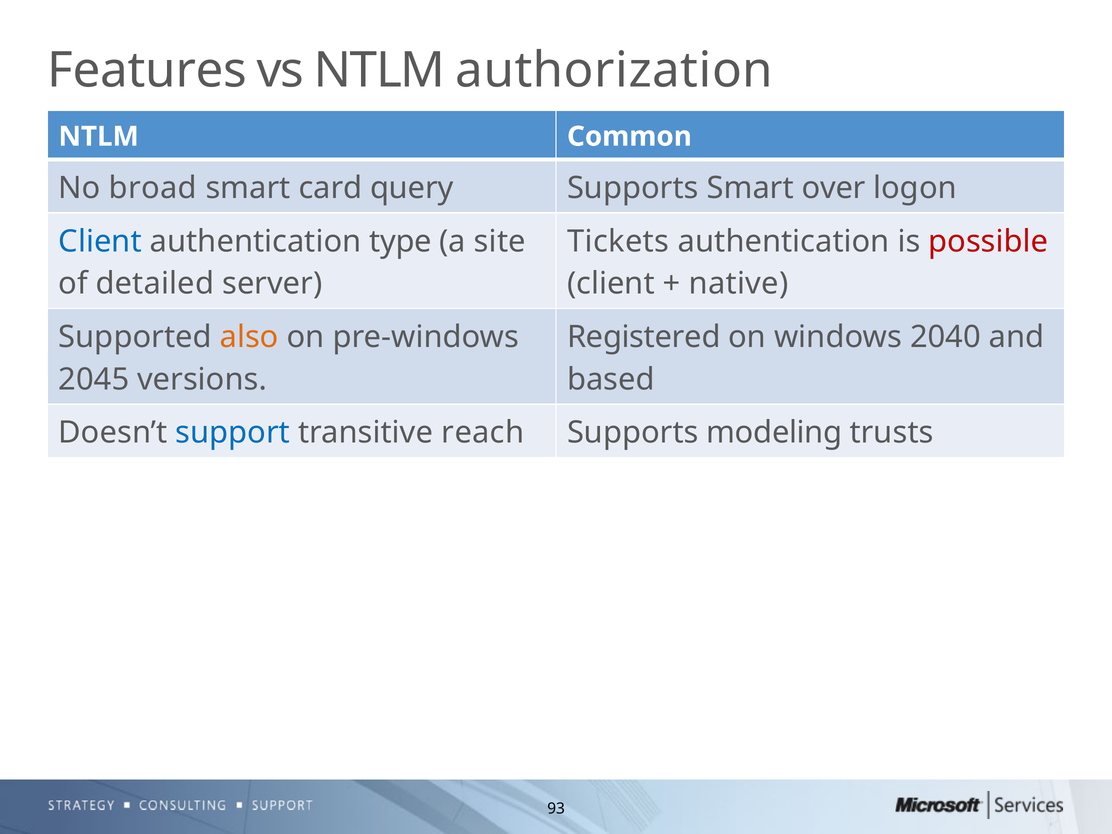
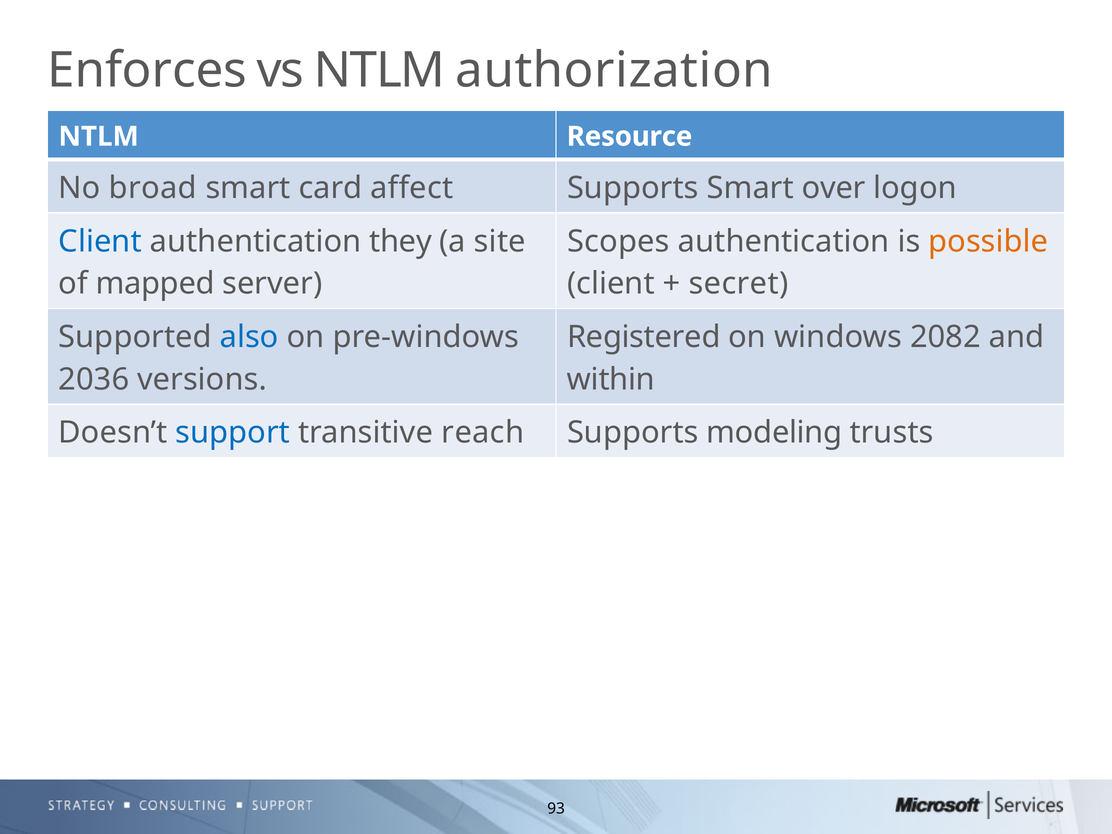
Features: Features -> Enforces (147, 70)
Common: Common -> Resource (630, 137)
query: query -> affect (412, 188)
type: type -> they (401, 241)
Tickets: Tickets -> Scopes (618, 241)
possible colour: red -> orange (988, 241)
detailed: detailed -> mapped (155, 284)
native: native -> secret (739, 284)
also colour: orange -> blue (249, 337)
2040: 2040 -> 2082 (945, 337)
2045: 2045 -> 2036 (94, 379)
based: based -> within (611, 379)
